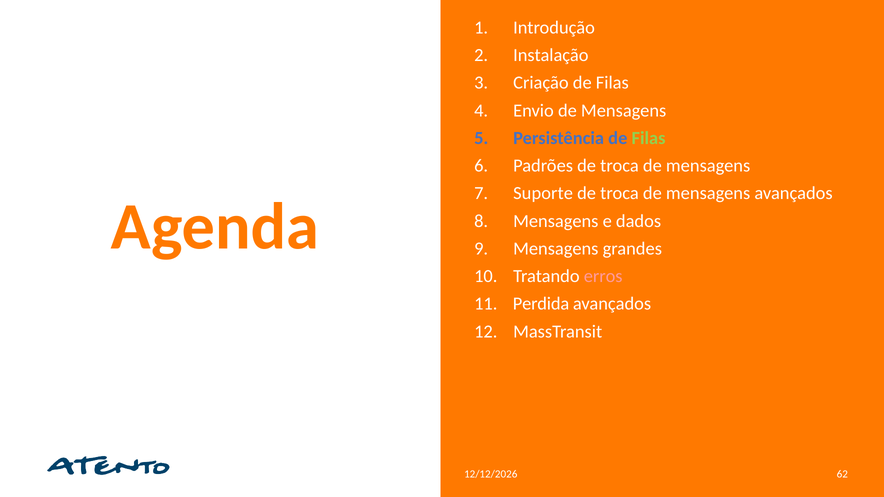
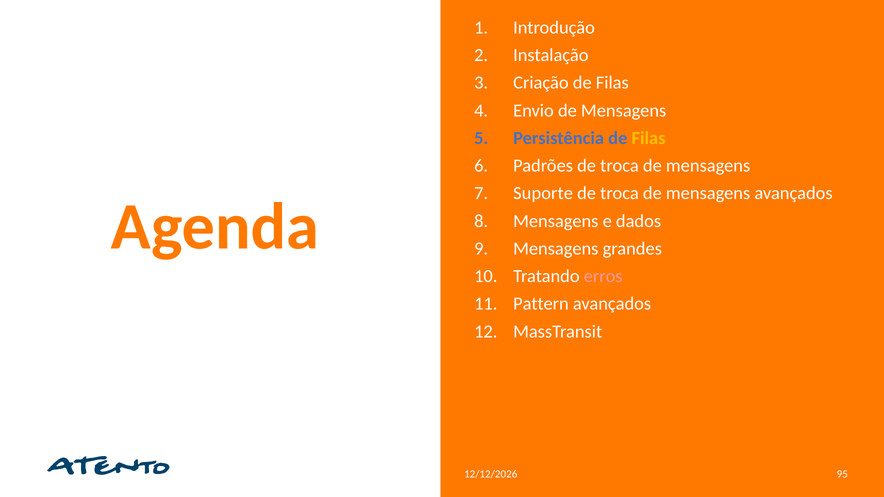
Filas colour: light green -> yellow (649, 138)
Perdida: Perdida -> Pattern (541, 304)
62: 62 -> 95 (842, 474)
